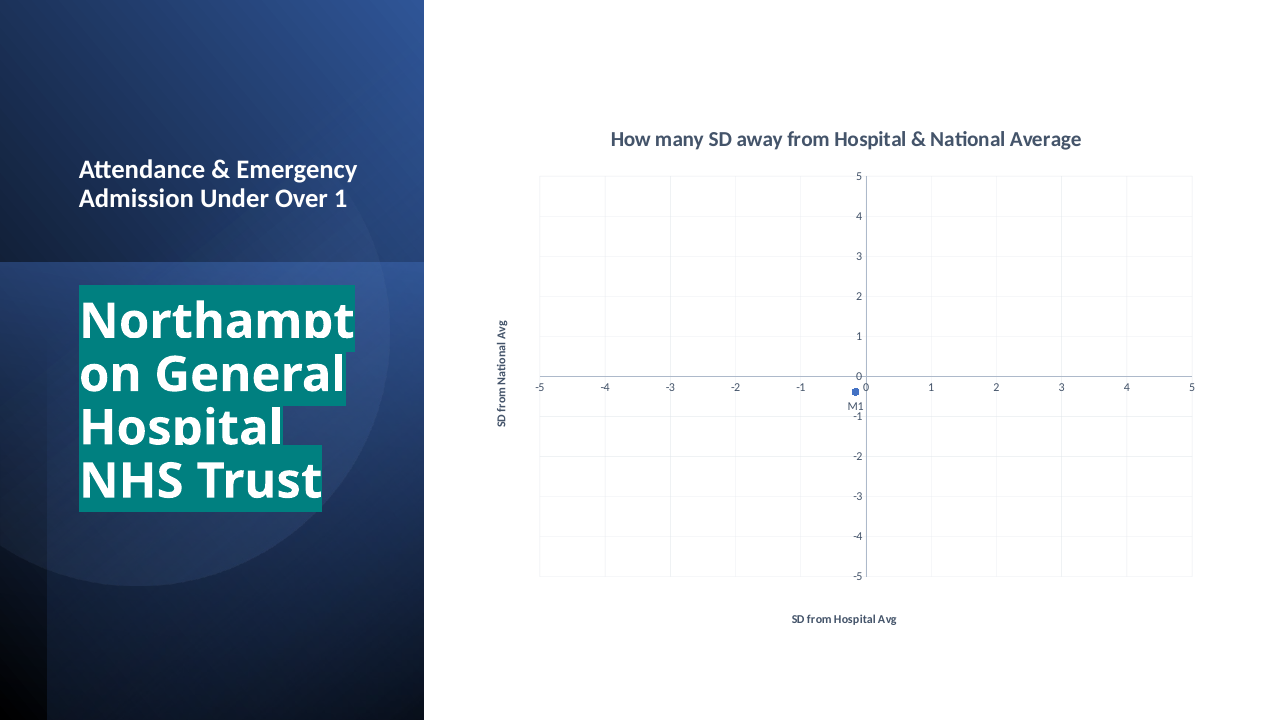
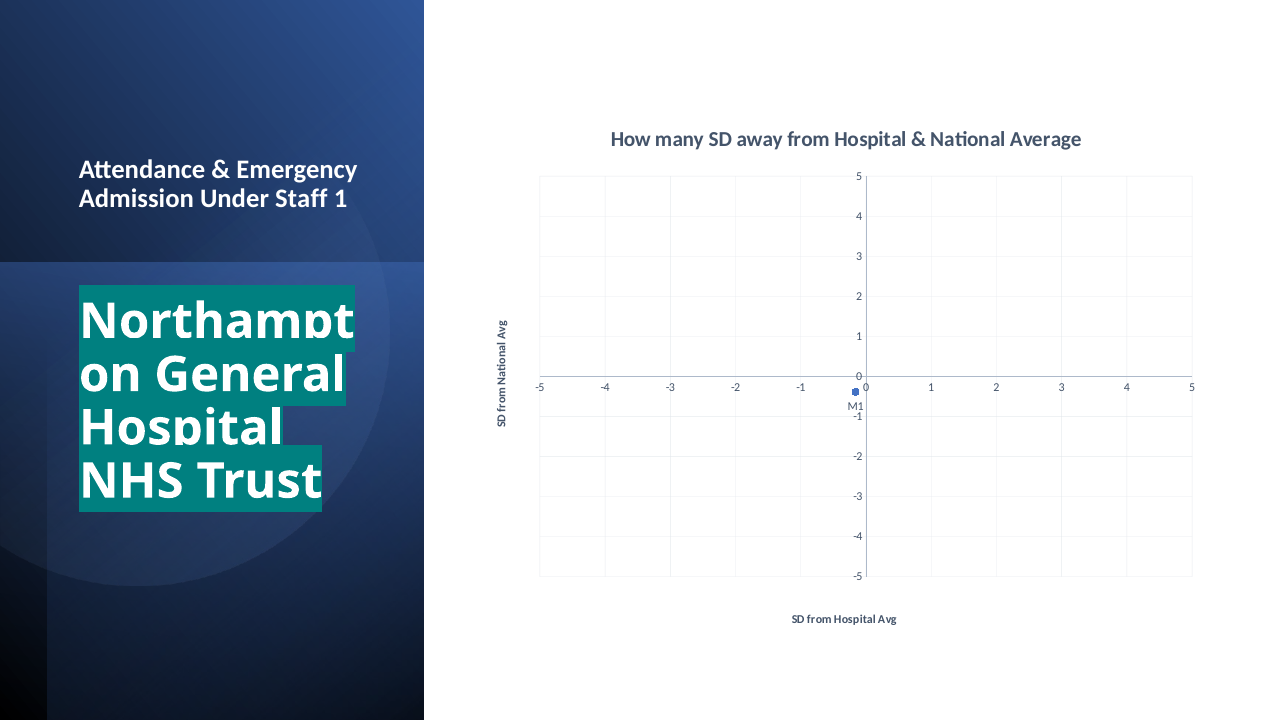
Over: Over -> Staff (301, 198)
